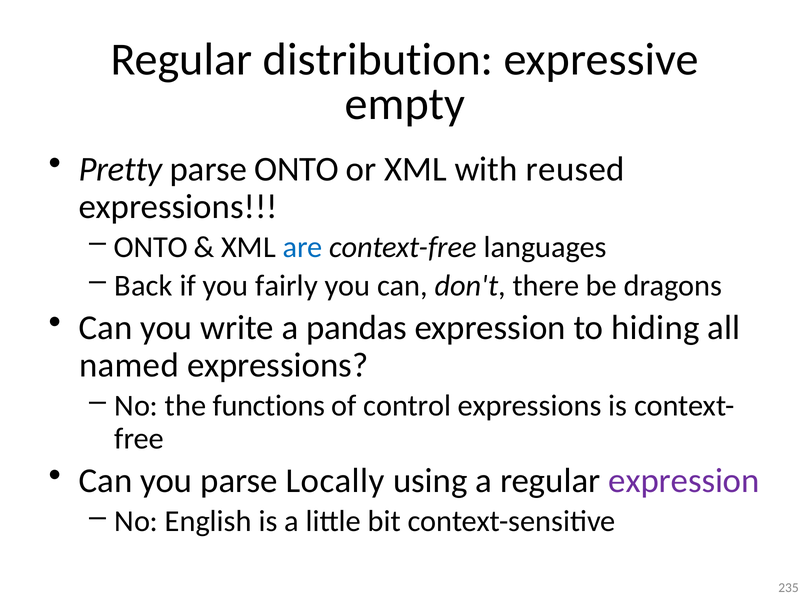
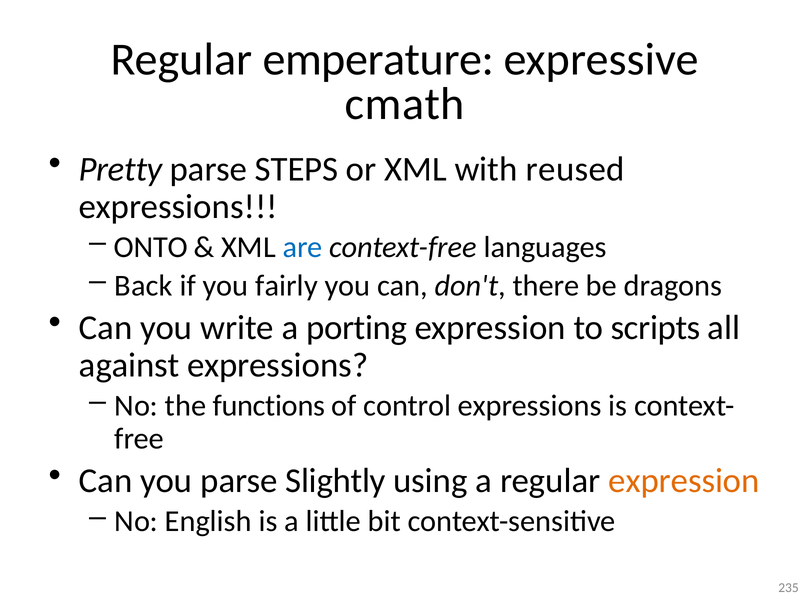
distribution: distribution -> emperature (378, 60)
empty: empty -> cmath (405, 104)
parse ONTO: ONTO -> STEPS (297, 169)
pandas: pandas -> porting (357, 328)
hiding: hiding -> scripts (656, 328)
named: named -> against (129, 366)
Locally: Locally -> Slightly (335, 481)
expression colour: purple -> orange (684, 481)
